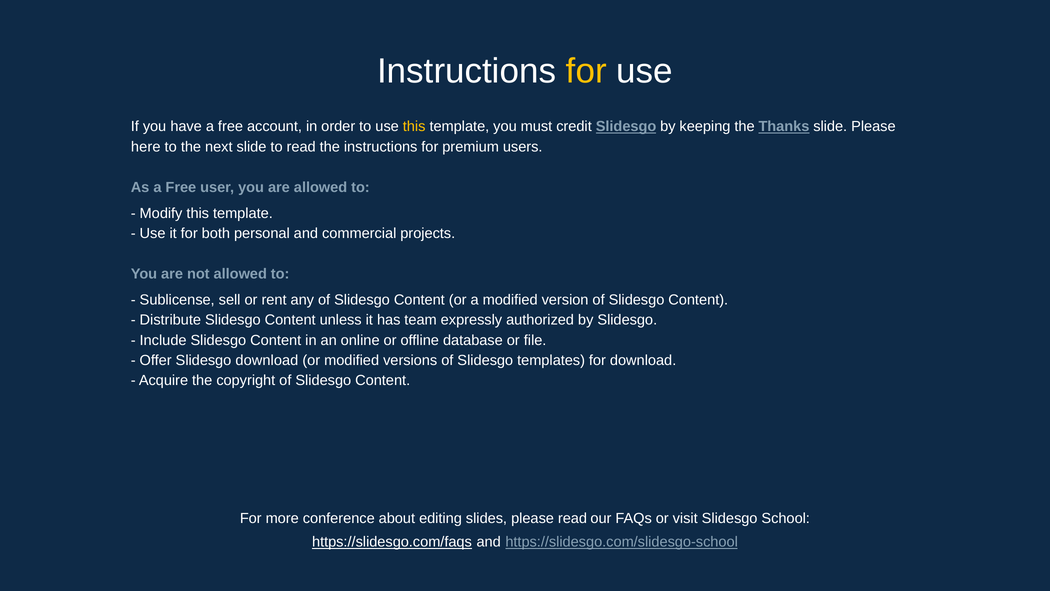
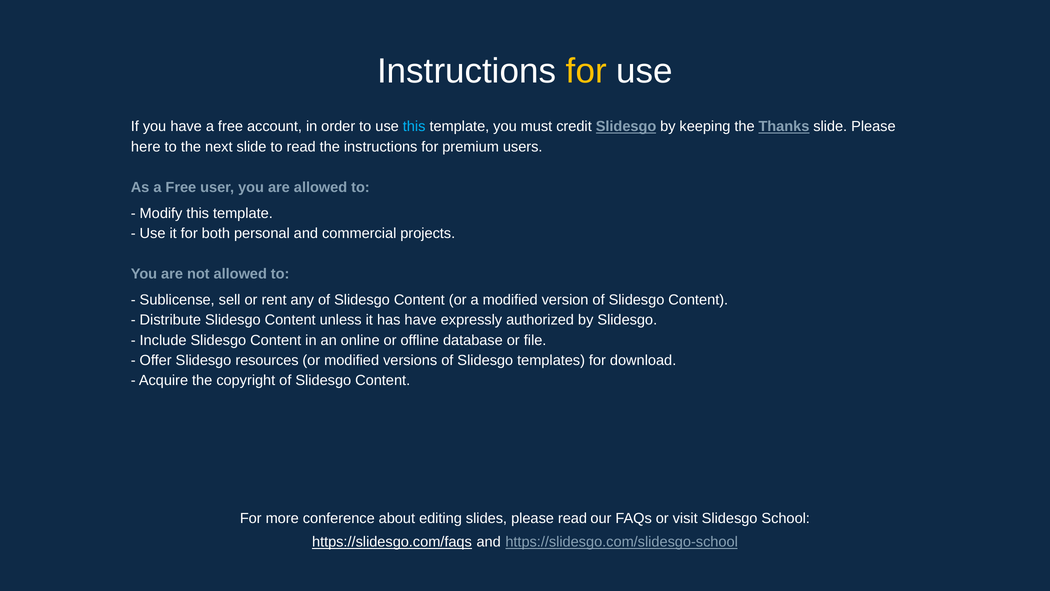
this colour: yellow -> light blue (414, 127)
has team: team -> have (420, 320)
Slidesgo download: download -> resources (267, 360)
